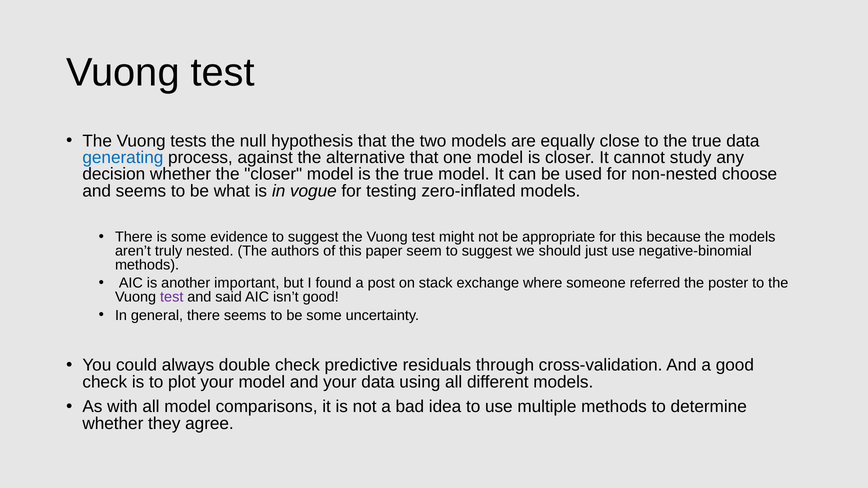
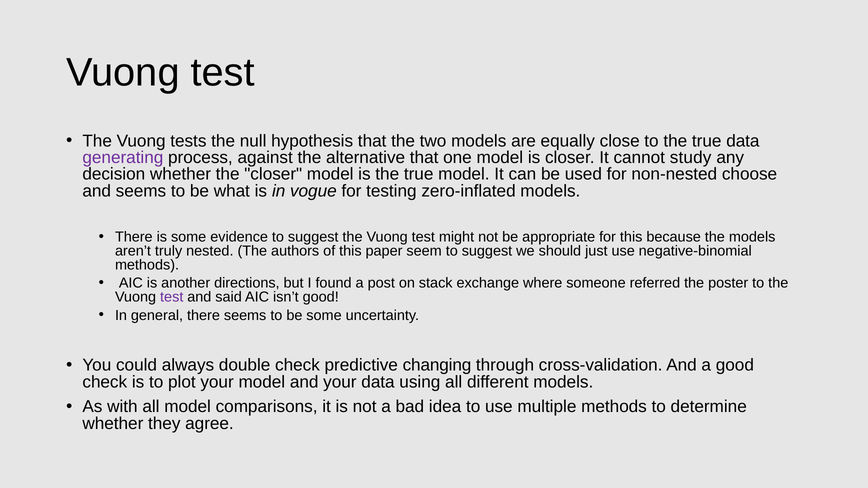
generating colour: blue -> purple (123, 158)
important: important -> directions (247, 283)
residuals: residuals -> changing (437, 366)
